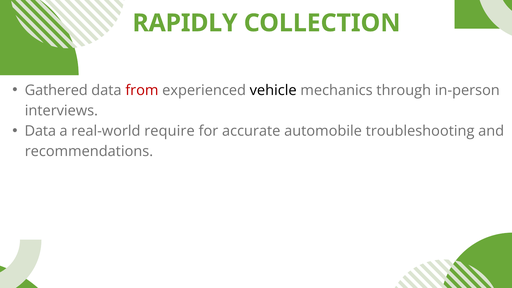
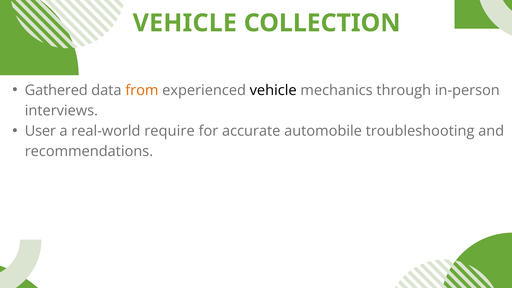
RAPIDLY: RAPIDLY -> VEHICLE (185, 23)
from colour: red -> orange (142, 90)
Data: Data -> User (40, 131)
